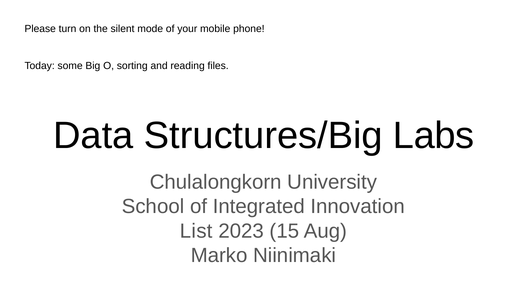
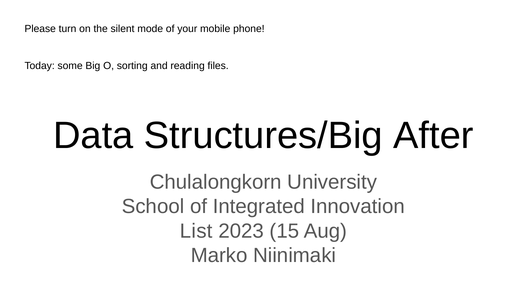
Labs: Labs -> After (433, 136)
